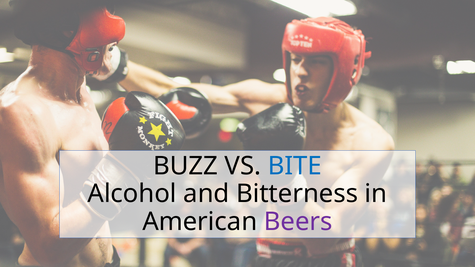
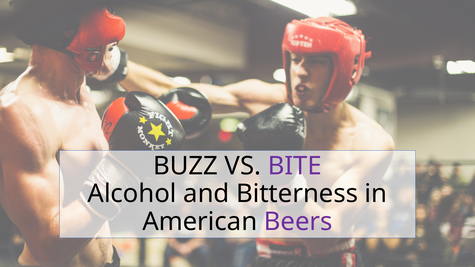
BITE colour: blue -> purple (295, 166)
